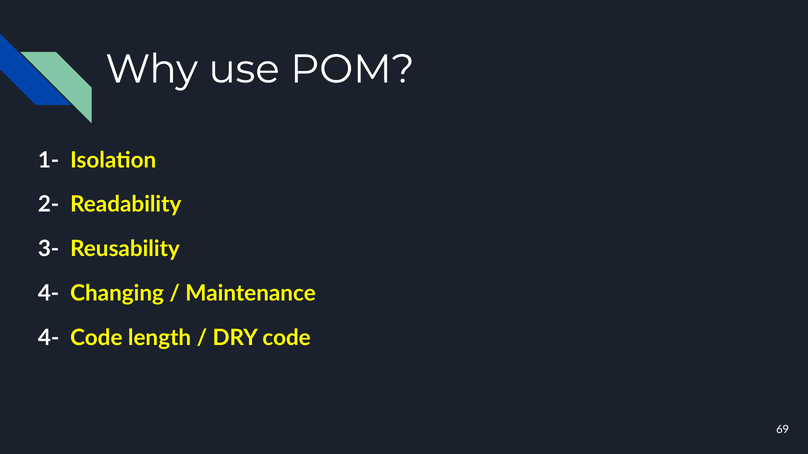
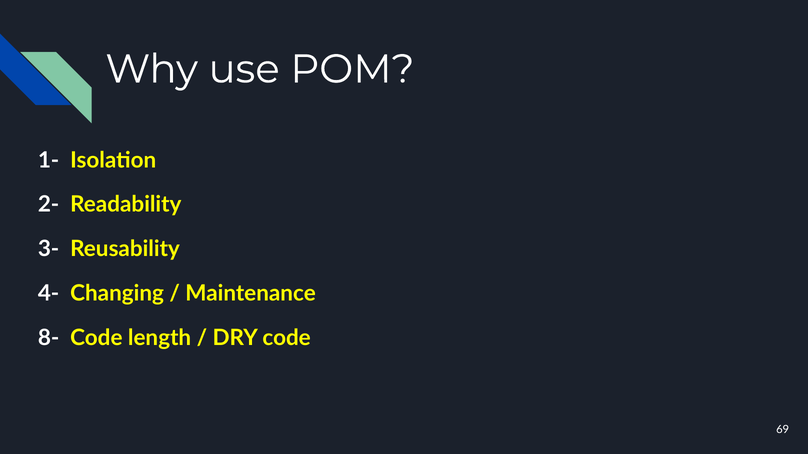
4-: 4- -> 8- (49, 338)
